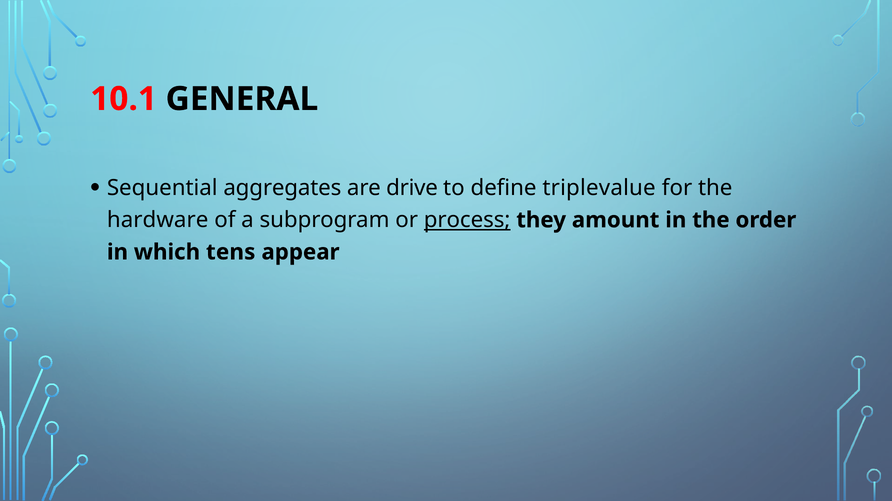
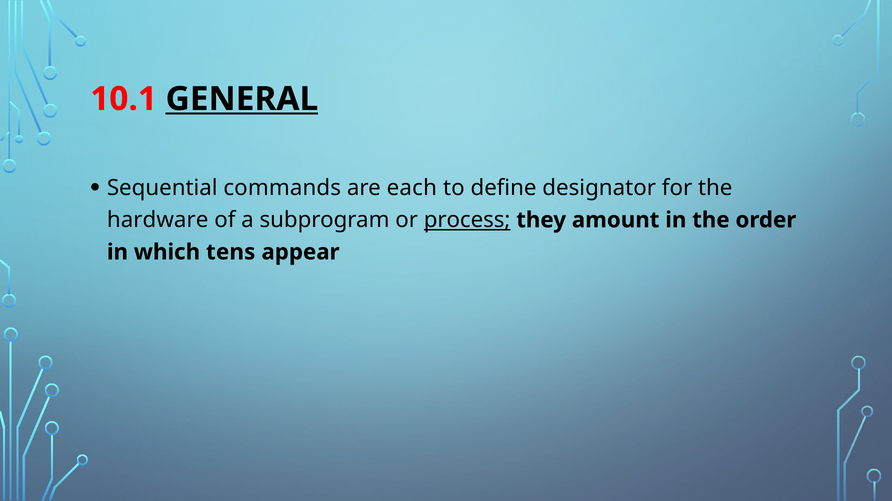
GENERAL underline: none -> present (242, 99)
aggregates: aggregates -> commands (282, 188)
drive: drive -> each (412, 188)
triplevalue: triplevalue -> designator (599, 188)
